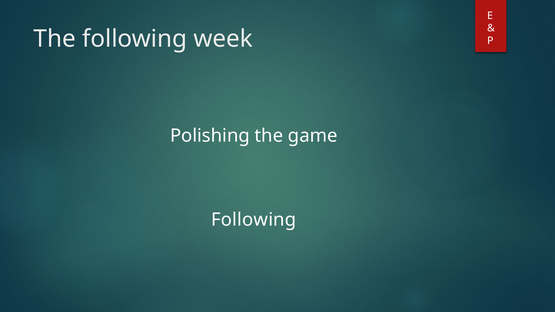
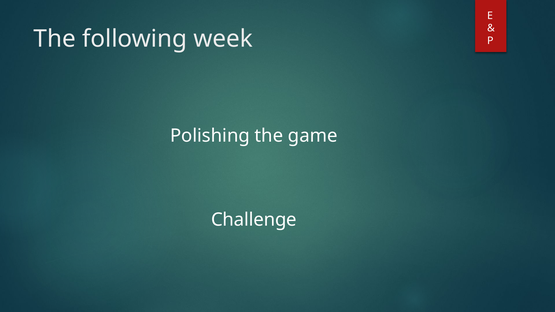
Following: Following -> Challenge (254, 220)
